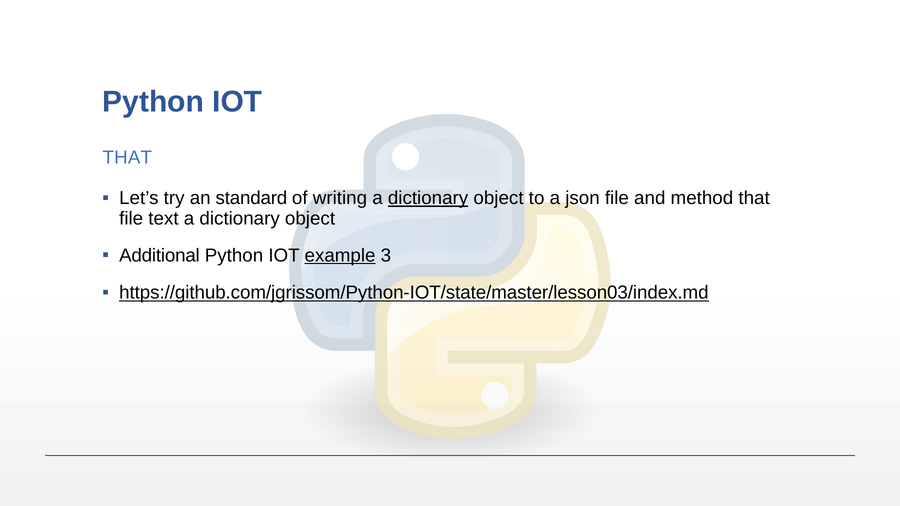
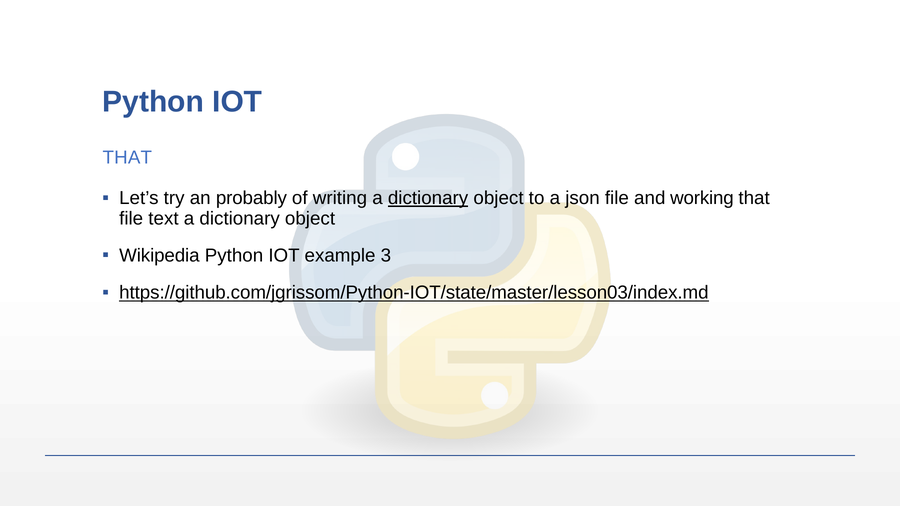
standard: standard -> probably (251, 198)
method: method -> working (702, 198)
Additional: Additional -> Wikipedia (159, 256)
example underline: present -> none (340, 256)
